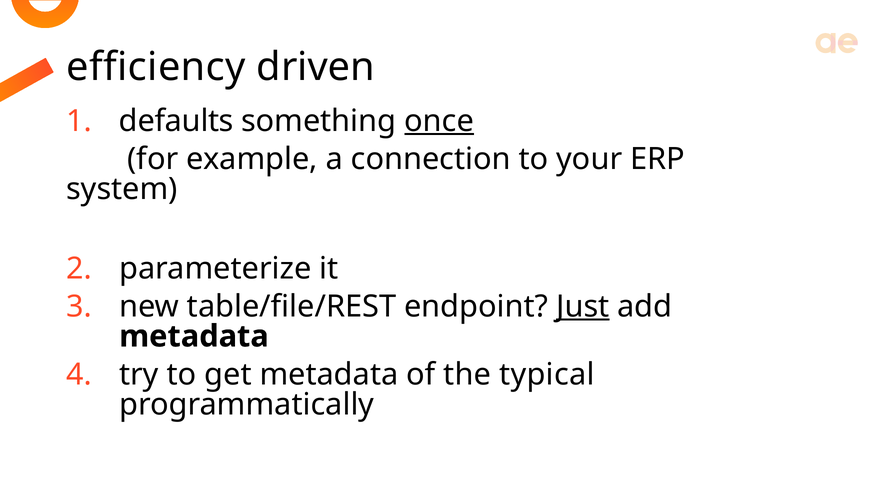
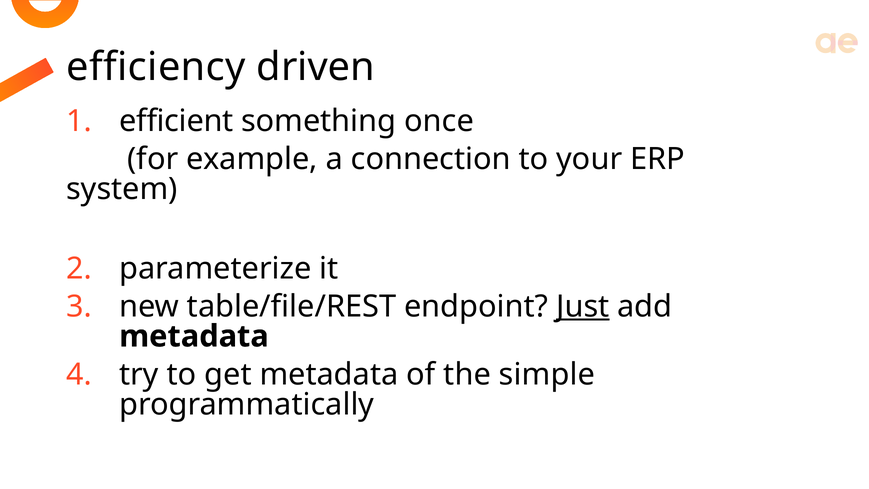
defaults: defaults -> efficient (176, 121)
once underline: present -> none (439, 121)
typical: typical -> simple (547, 374)
